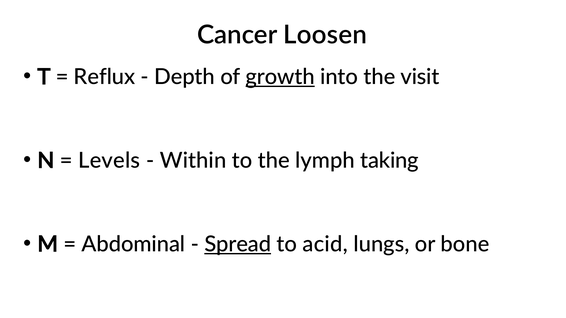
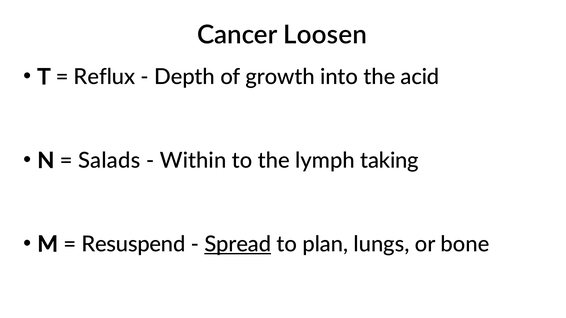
growth underline: present -> none (280, 77)
visit: visit -> acid (420, 77)
Levels: Levels -> Salads (109, 161)
Abdominal: Abdominal -> Resuspend (134, 244)
acid: acid -> plan (325, 244)
